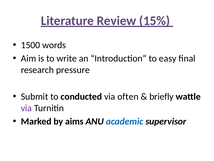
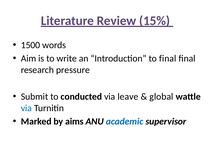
to easy: easy -> final (168, 58)
often: often -> leave (128, 96)
briefly: briefly -> global (161, 96)
via colour: purple -> blue (26, 108)
